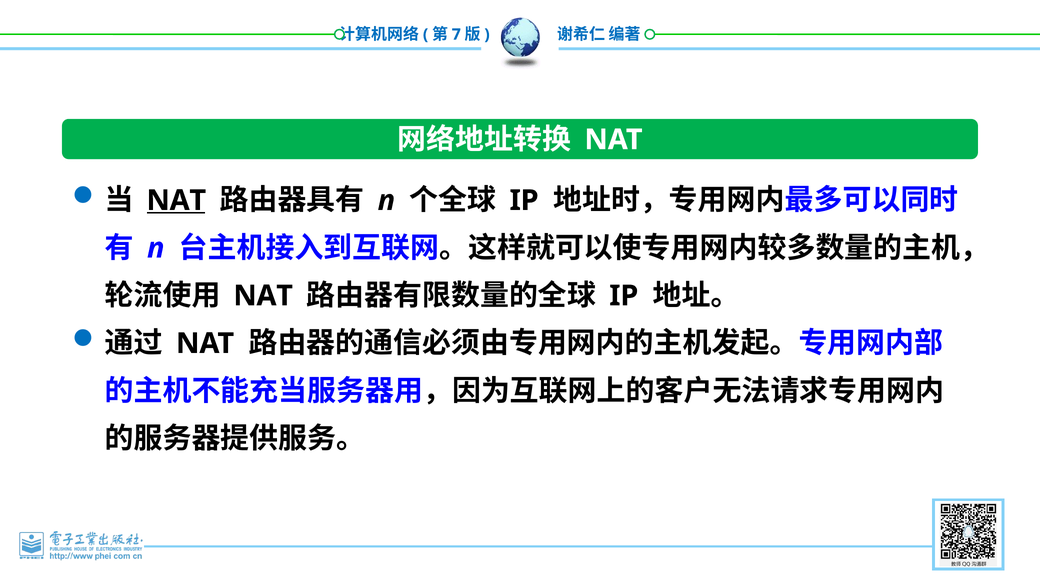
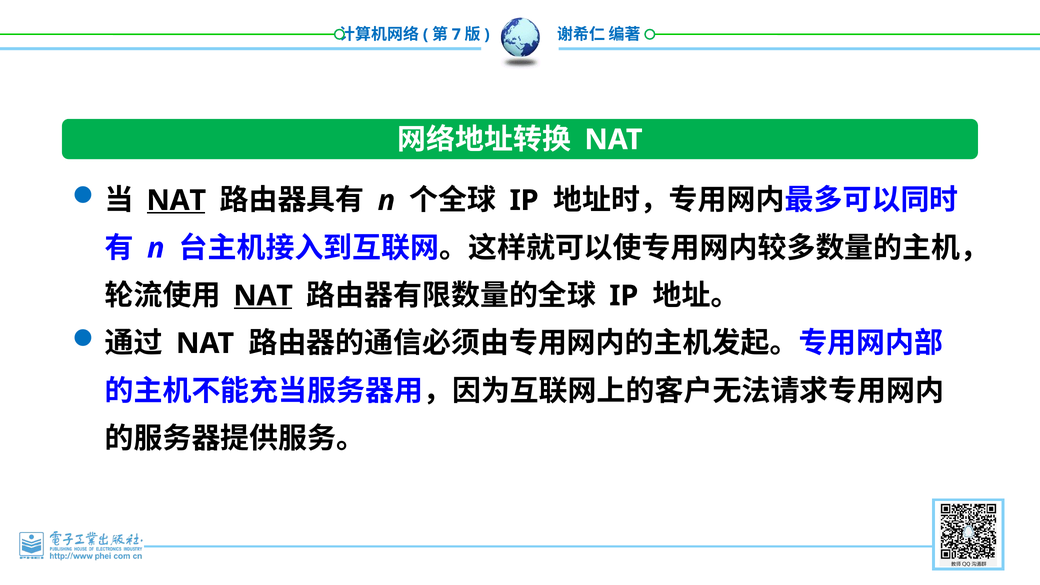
NAT underline: none -> present (263, 296)
